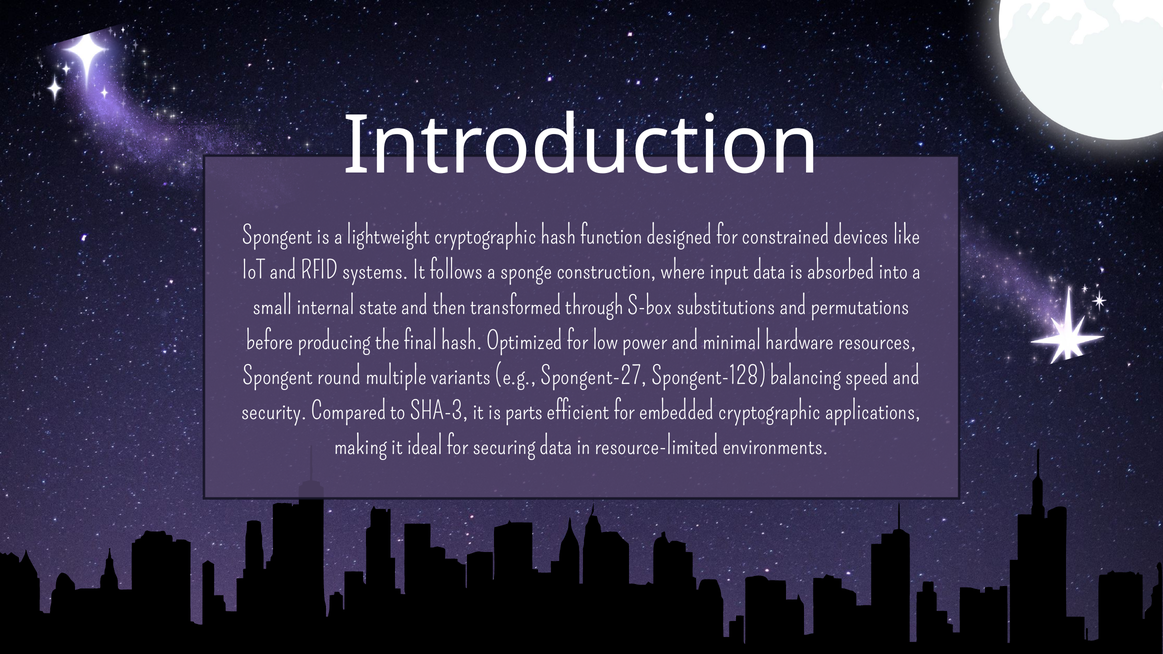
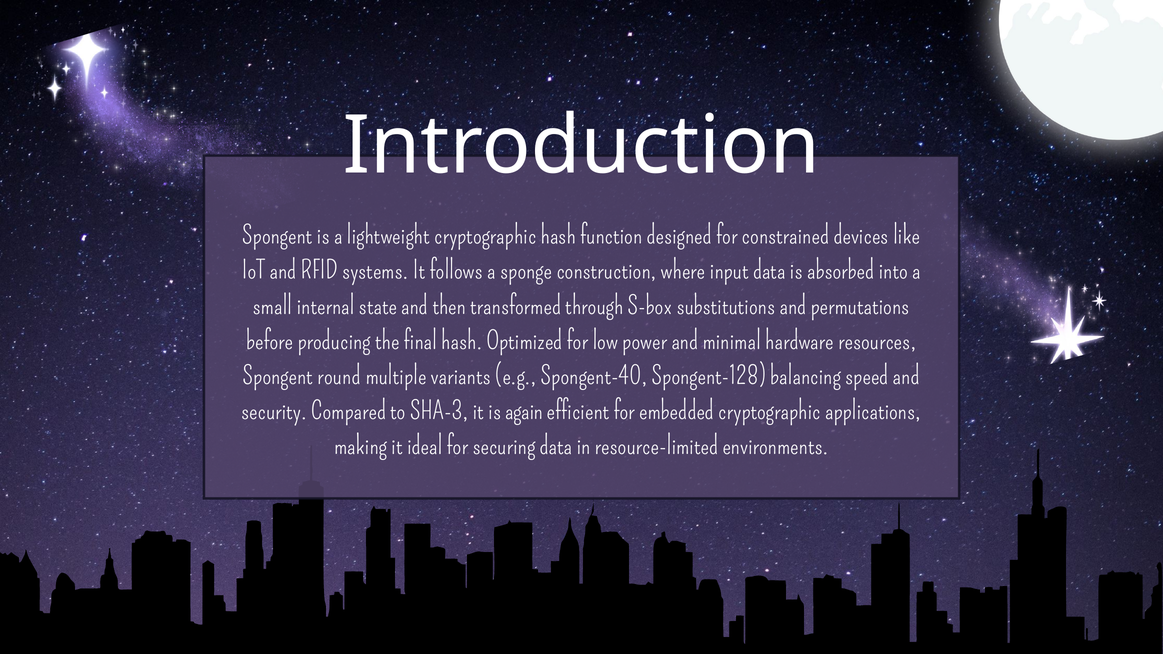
Spongent-27: Spongent-27 -> Spongent-40 (594, 376)
parts: parts -> again (524, 411)
